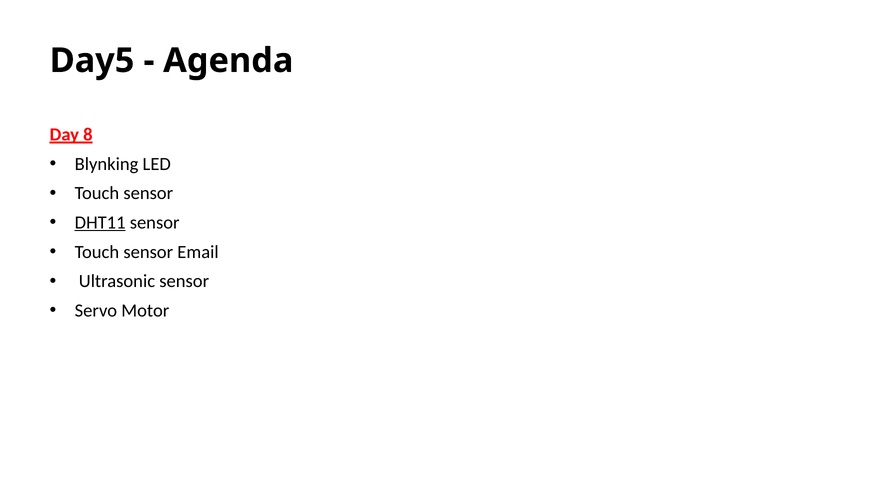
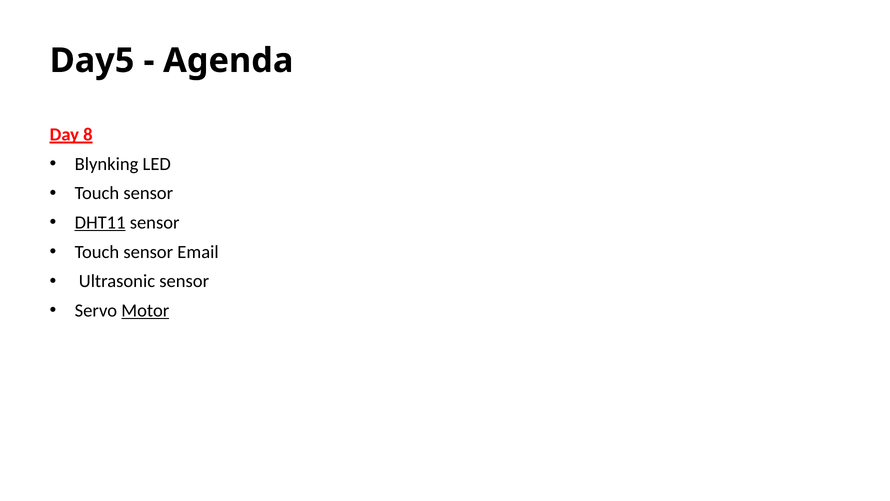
Motor underline: none -> present (145, 310)
